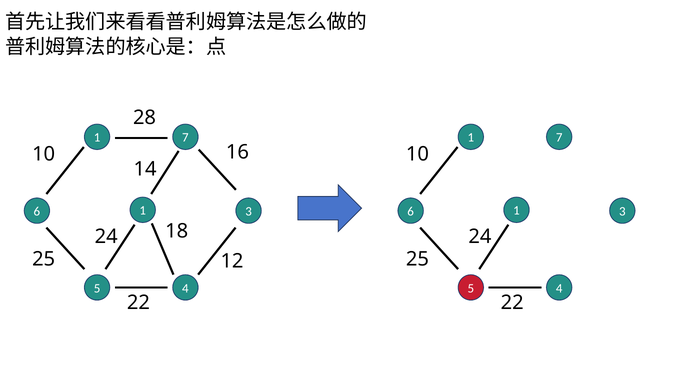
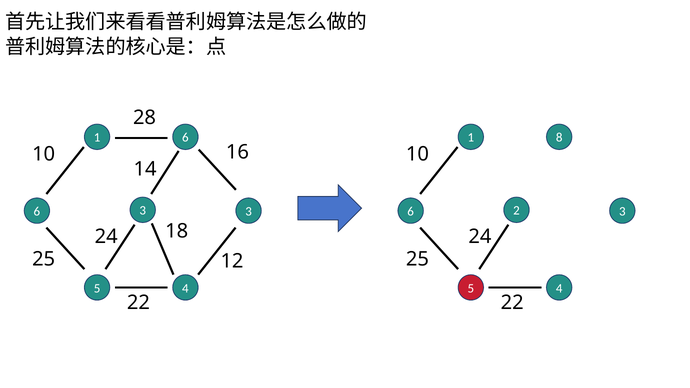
7: 7 -> 6 (185, 138)
7: 7 -> 8 (559, 138)
1: 1 -> 3 (143, 211)
1: 1 -> 2 (516, 211)
